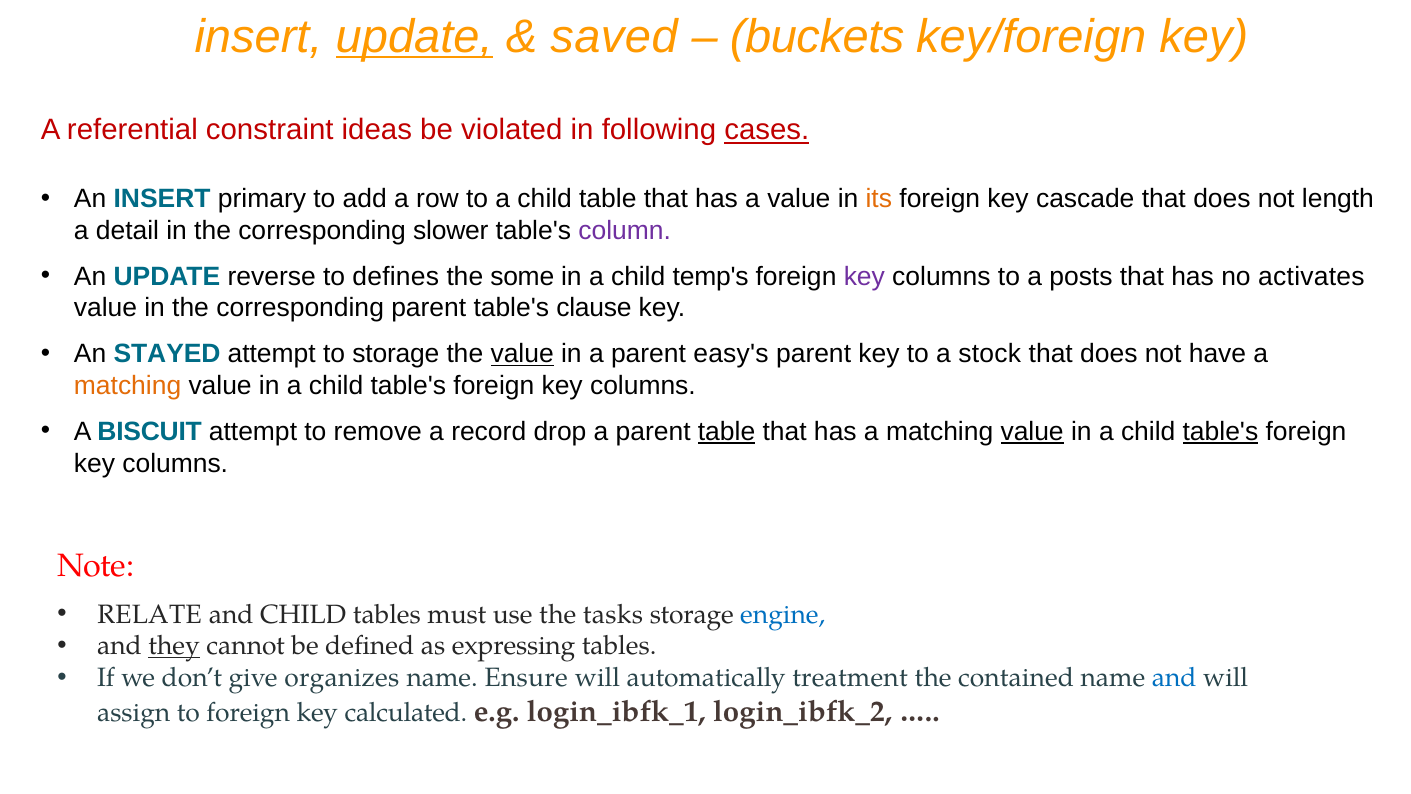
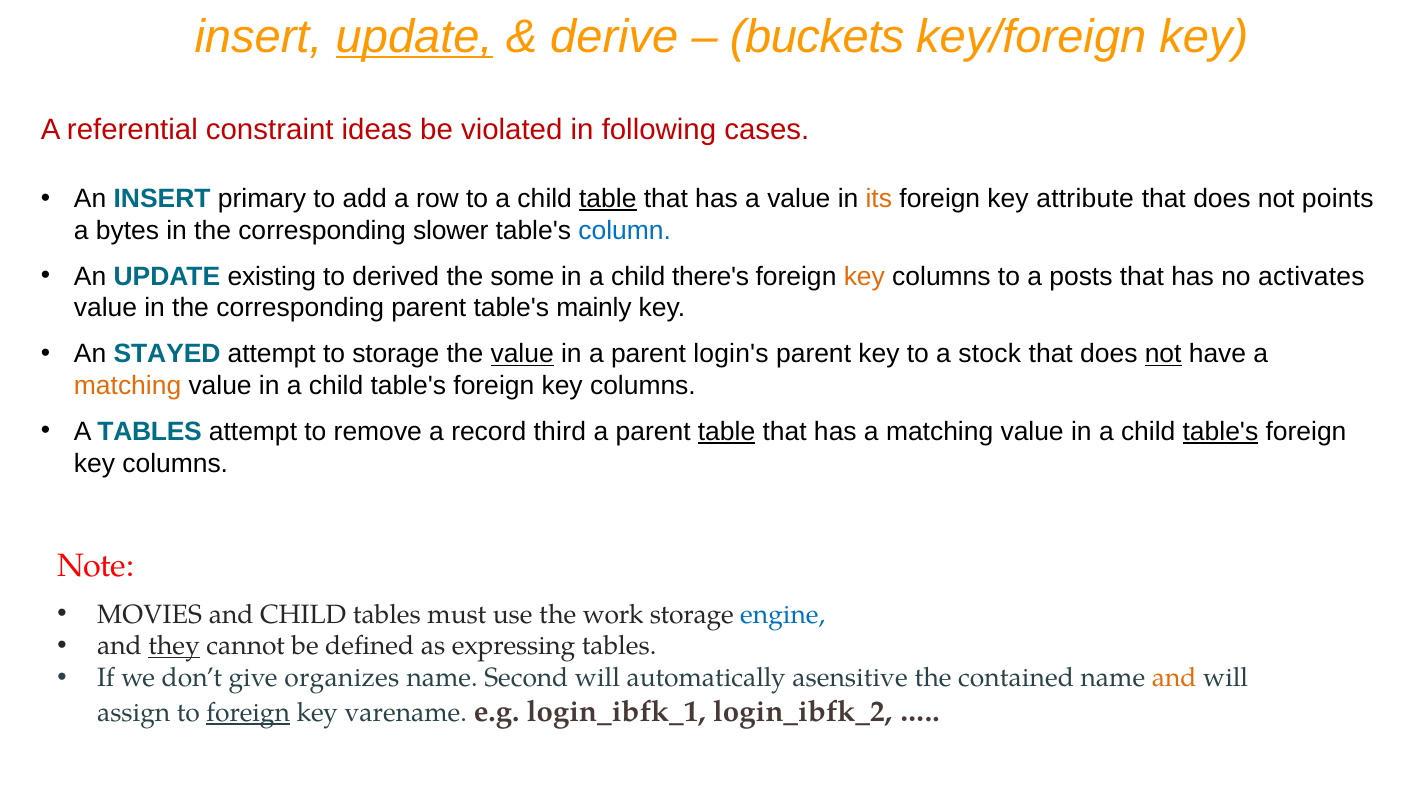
saved: saved -> derive (614, 37)
cases underline: present -> none (767, 130)
table underline: none -> present (608, 199)
cascade: cascade -> attribute (1085, 199)
length: length -> points (1338, 199)
detail: detail -> bytes (128, 230)
column colour: purple -> blue (625, 230)
reverse: reverse -> existing (272, 276)
defines: defines -> derived (396, 276)
temp's: temp's -> there's (711, 276)
key colour: purple -> orange (864, 276)
clause: clause -> mainly (594, 308)
easy's: easy's -> login's (731, 354)
not underline: none -> present (1163, 354)
A BISCUIT: BISCUIT -> TABLES (150, 431)
drop: drop -> third (560, 431)
value underline: present -> none (1032, 431)
RELATE: RELATE -> MOVIES (150, 614)
tasks: tasks -> work (613, 614)
Ensure: Ensure -> Second (526, 678)
treatment: treatment -> asensitive (850, 678)
and colour: blue -> orange (1174, 678)
foreign underline: none -> present (248, 712)
calculated: calculated -> varename (406, 712)
